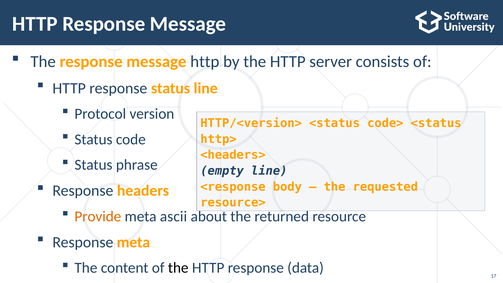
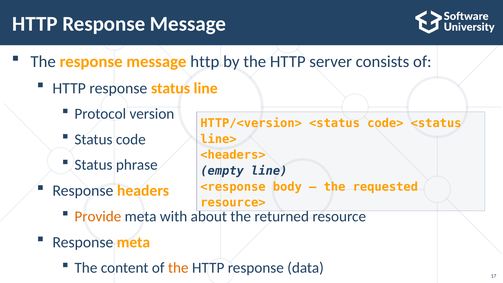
http>: http> -> line> (218, 139)
ascii: ascii -> with (174, 216)
the colour: black -> orange (178, 268)
